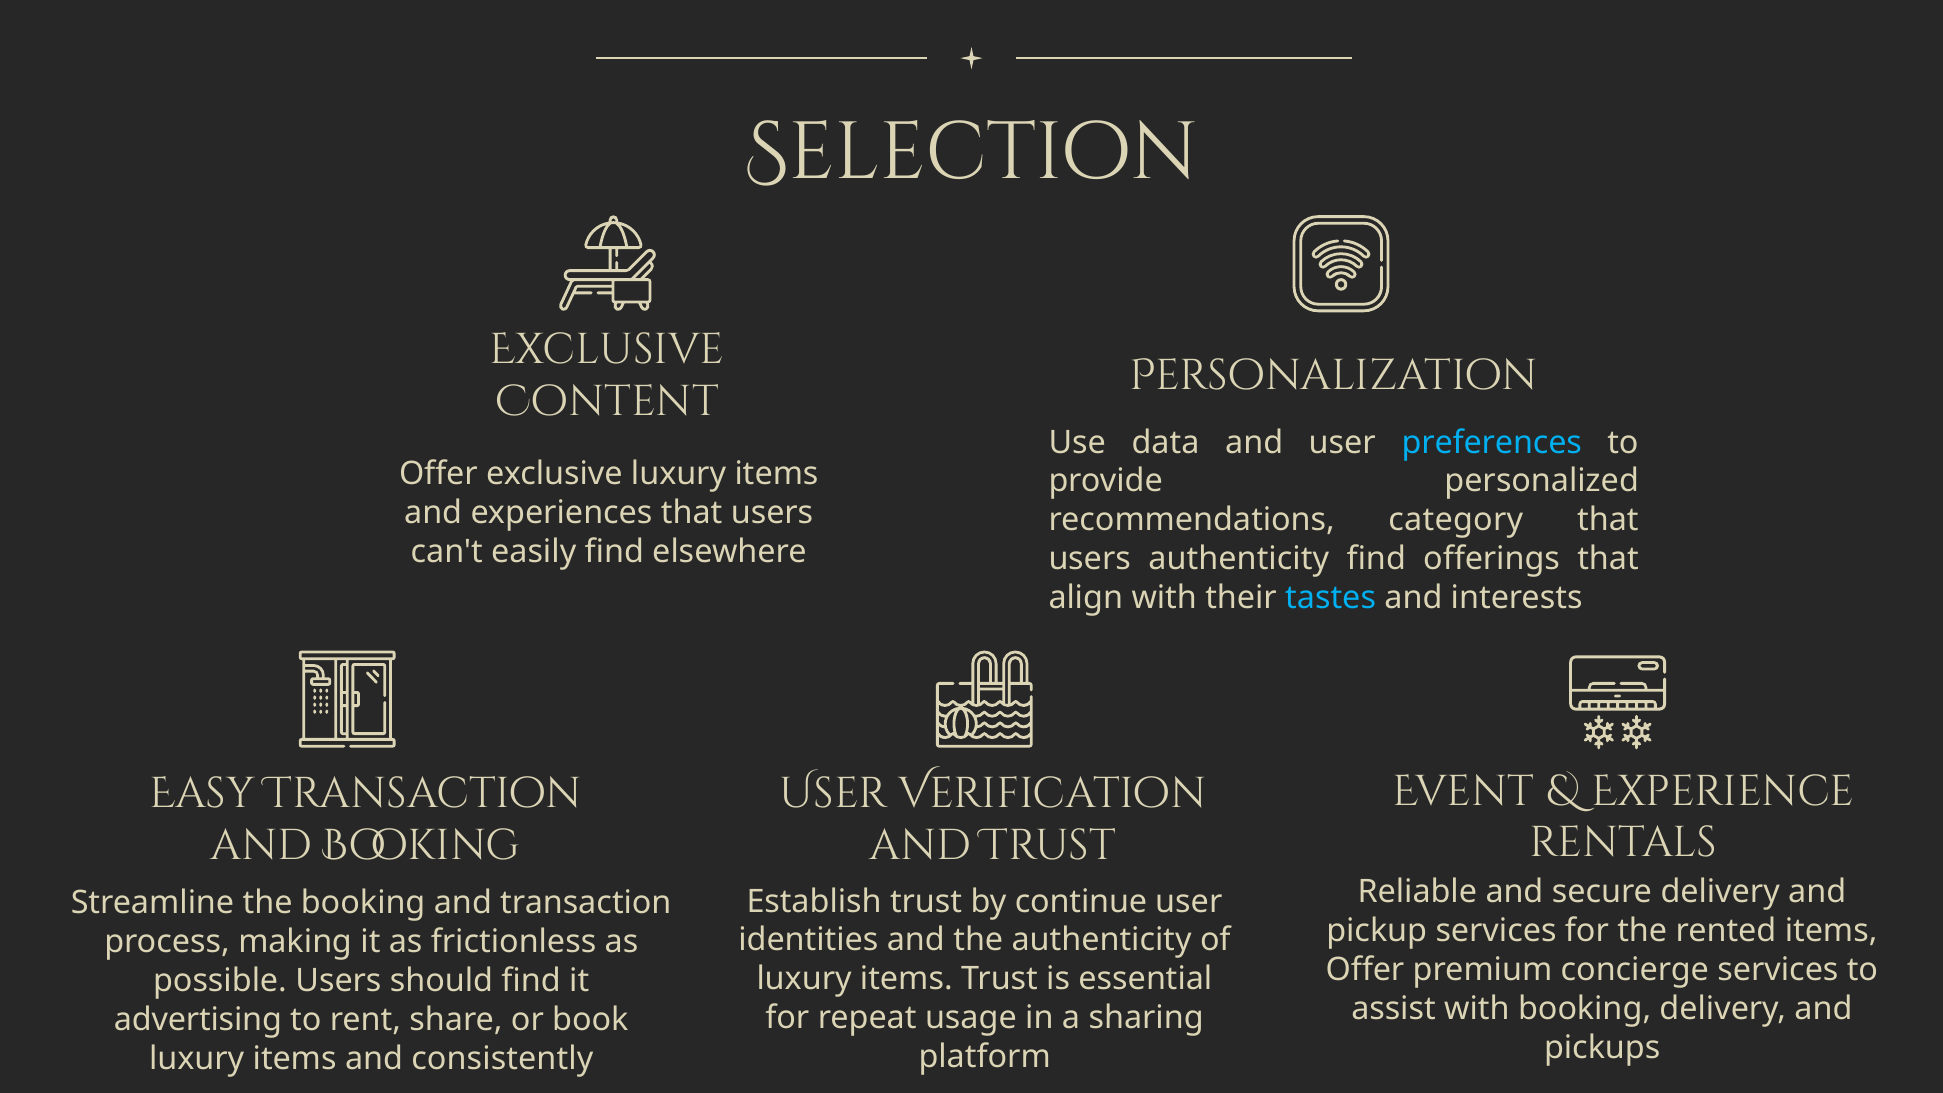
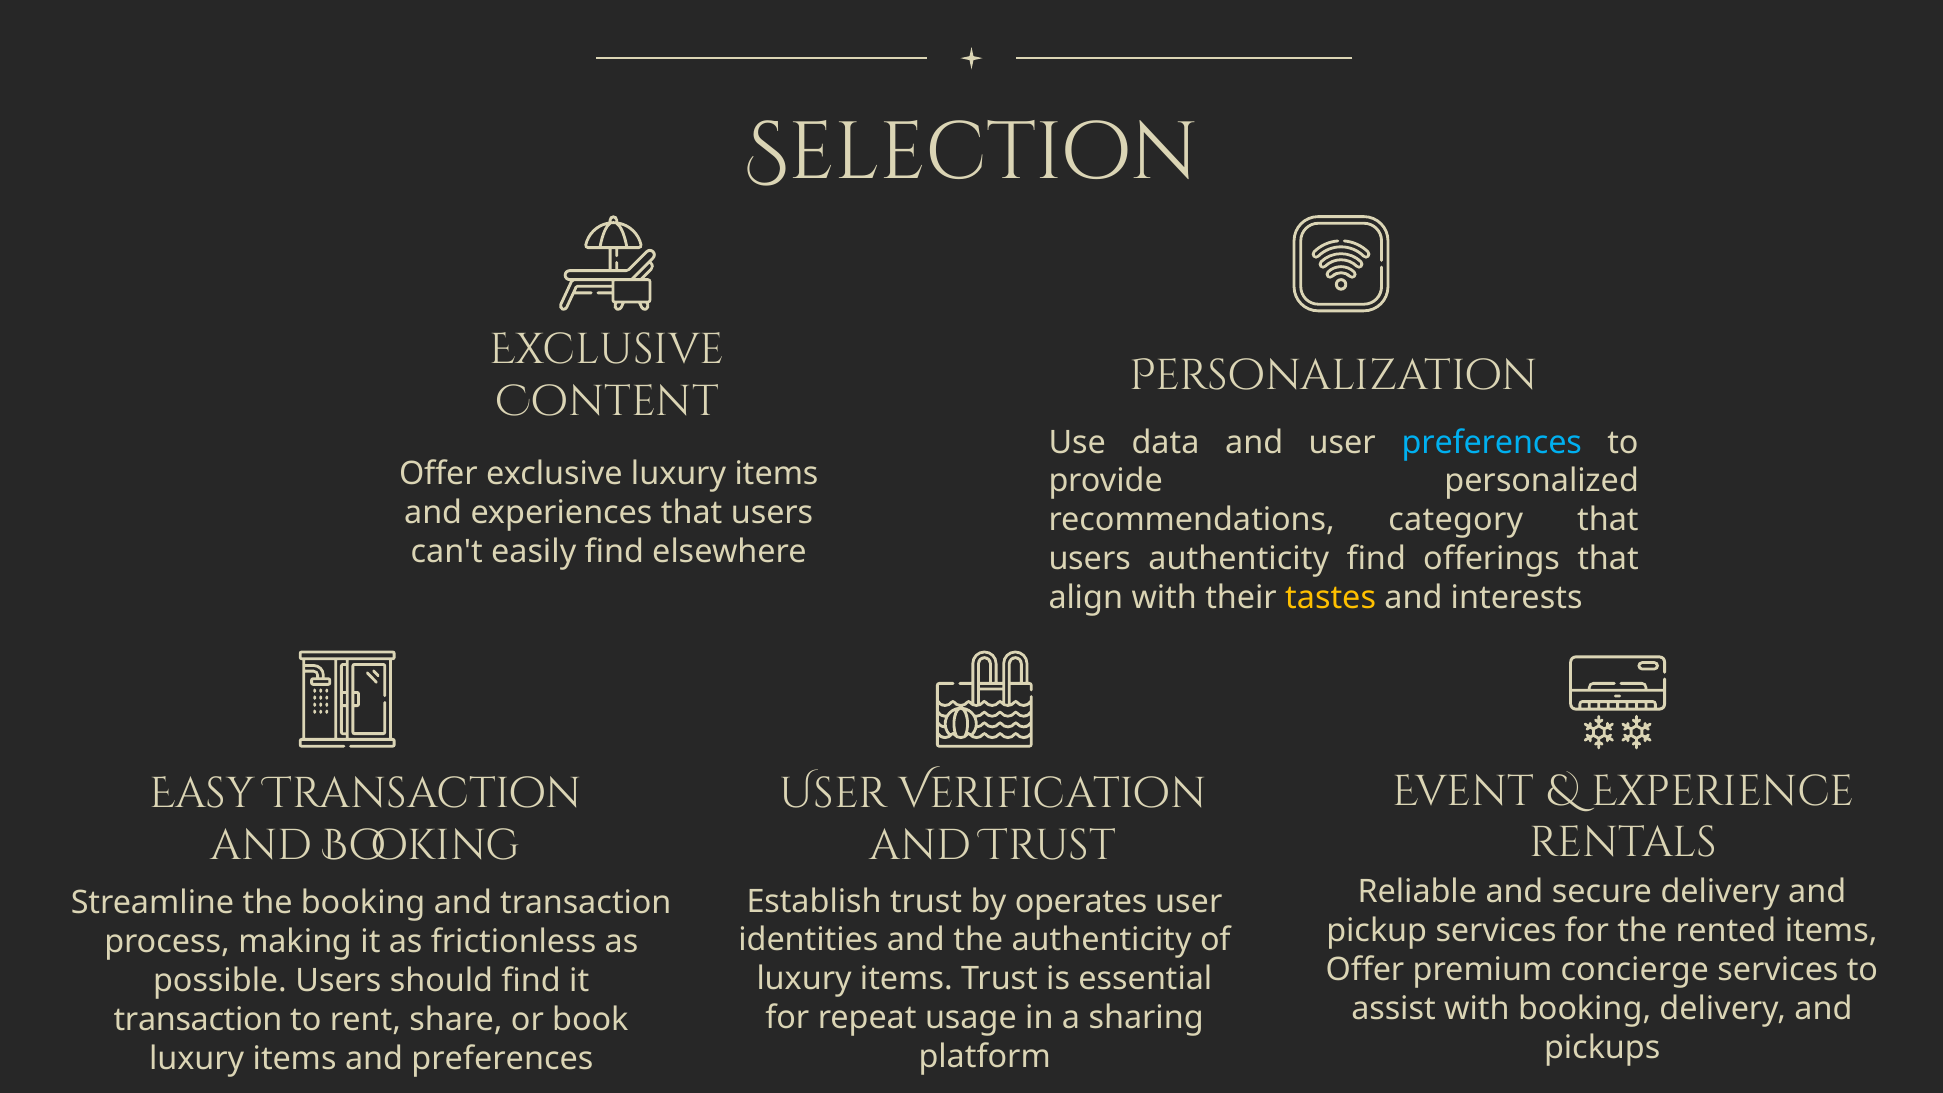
tastes colour: light blue -> yellow (1331, 598)
continue: continue -> operates (1081, 901)
advertising: advertising -> transaction (198, 1020)
and consistently: consistently -> preferences (502, 1059)
